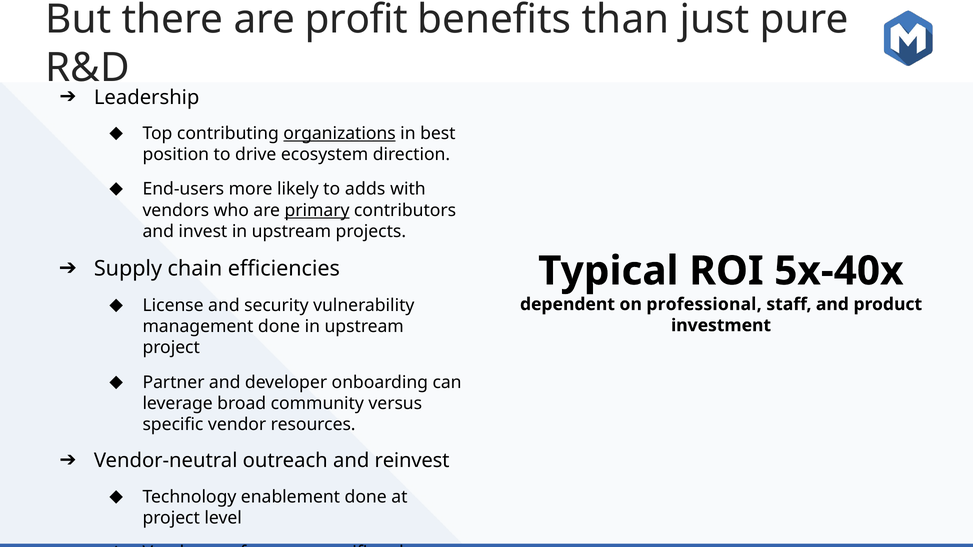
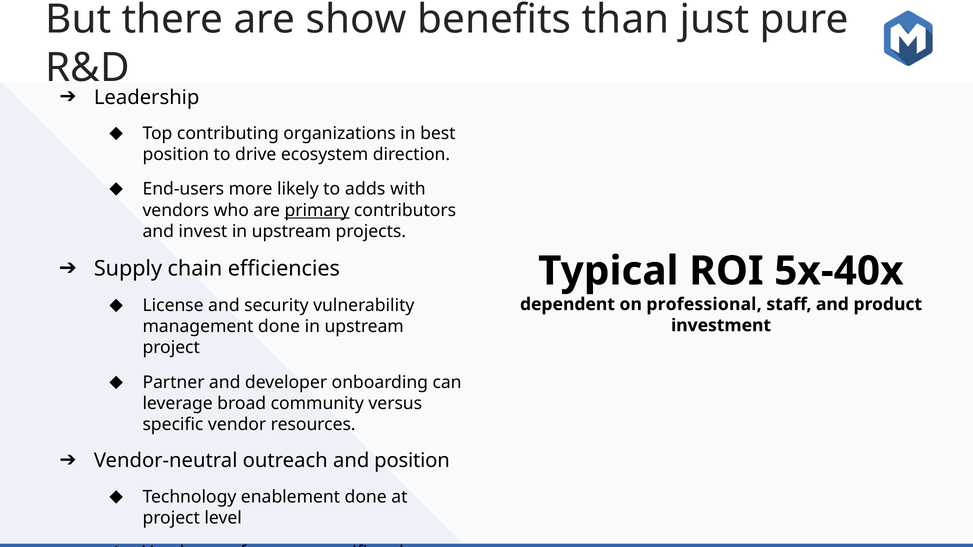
profit: profit -> show (356, 19)
organizations underline: present -> none (340, 134)
and reinvest: reinvest -> position (412, 461)
